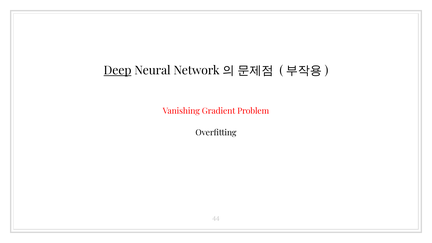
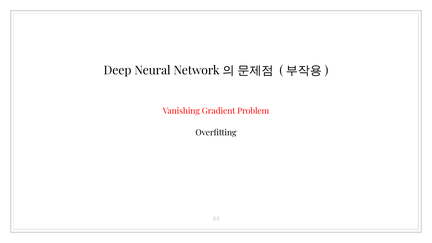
Deep underline: present -> none (118, 70)
